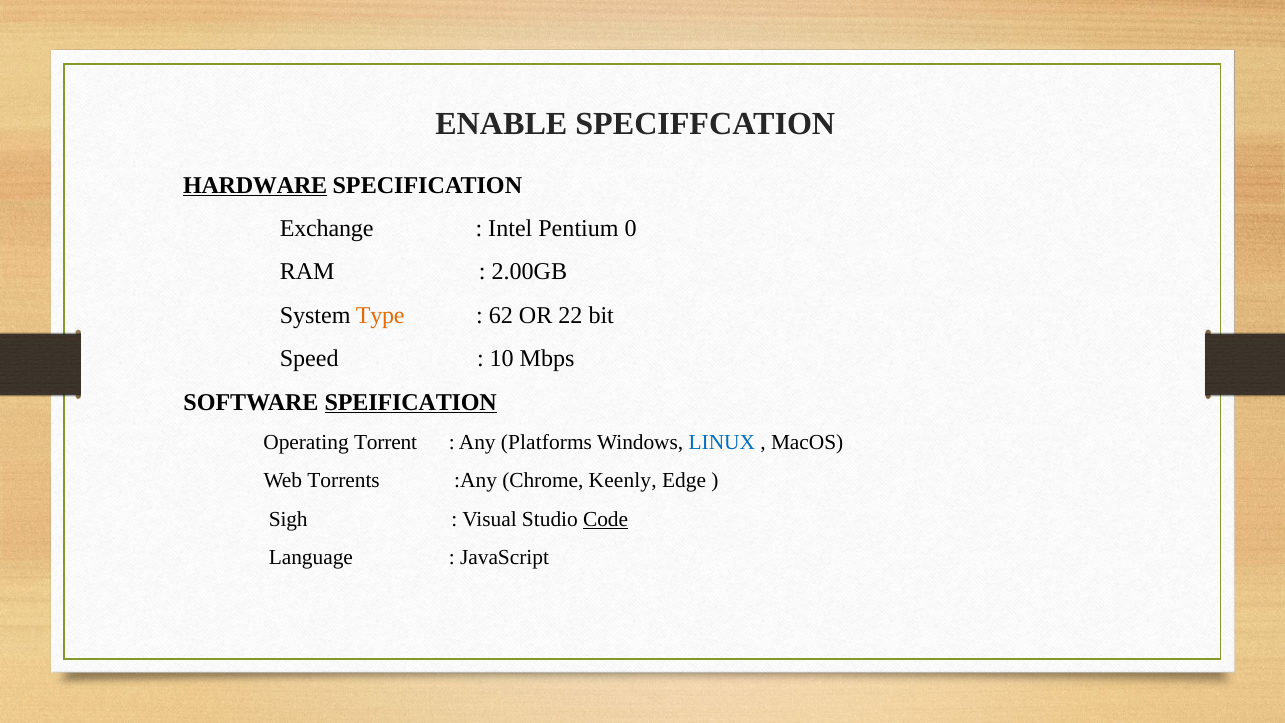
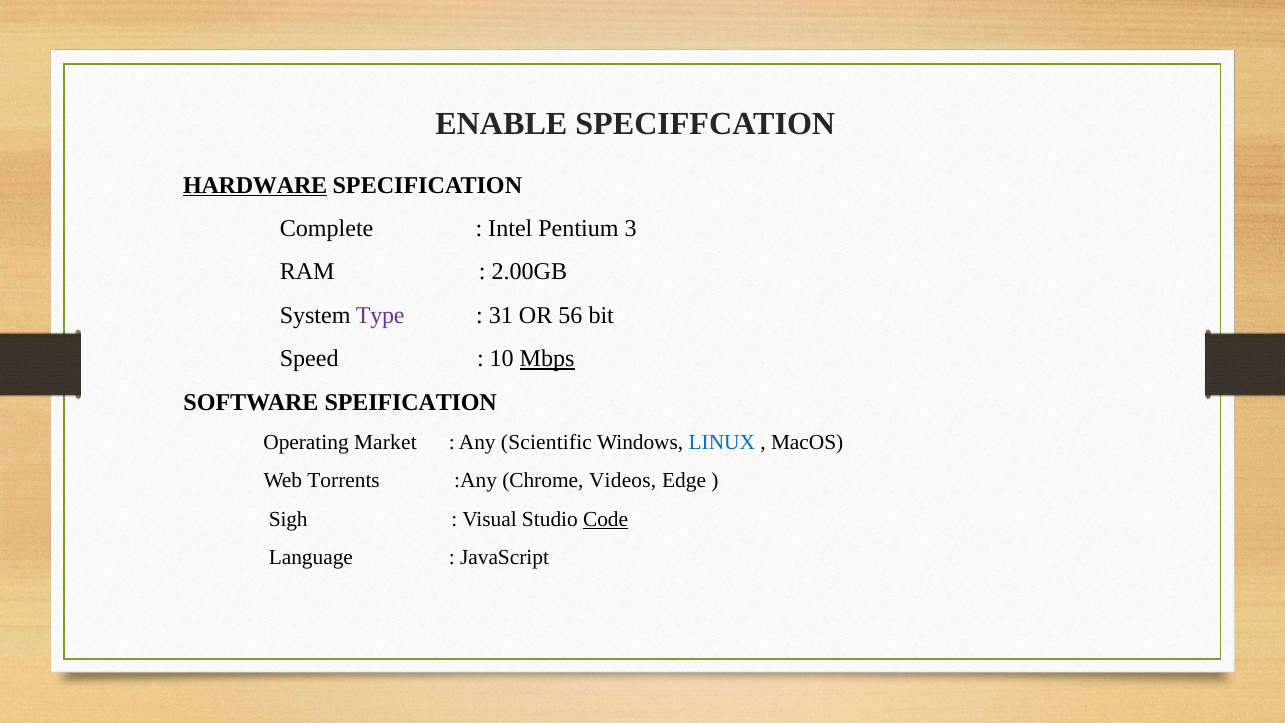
Exchange: Exchange -> Complete (327, 229)
0: 0 -> 3 (631, 229)
Type colour: orange -> purple (380, 315)
62: 62 -> 31 (501, 315)
22: 22 -> 56 (570, 315)
Mbps underline: none -> present (547, 359)
SPEIFICATION underline: present -> none (411, 402)
Torrent: Torrent -> Market (385, 442)
Platforms: Platforms -> Scientific (546, 442)
Keenly: Keenly -> Videos (623, 480)
